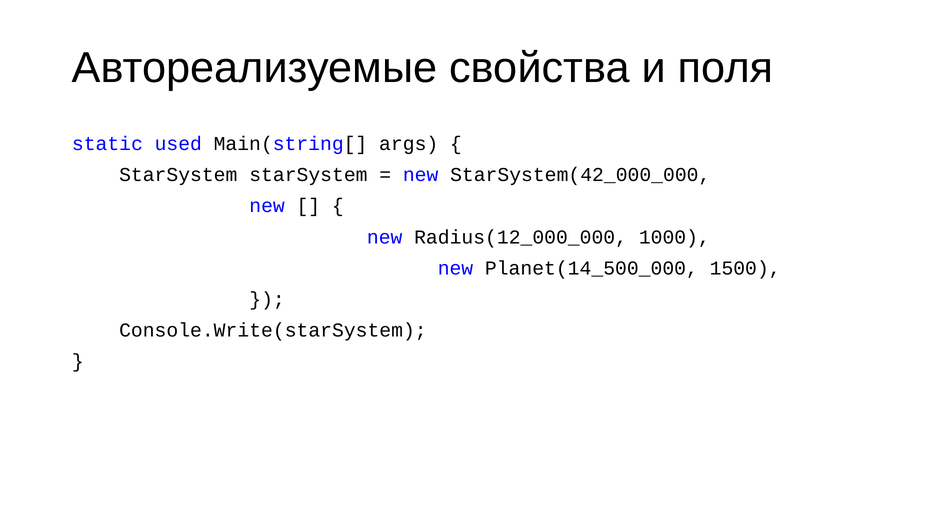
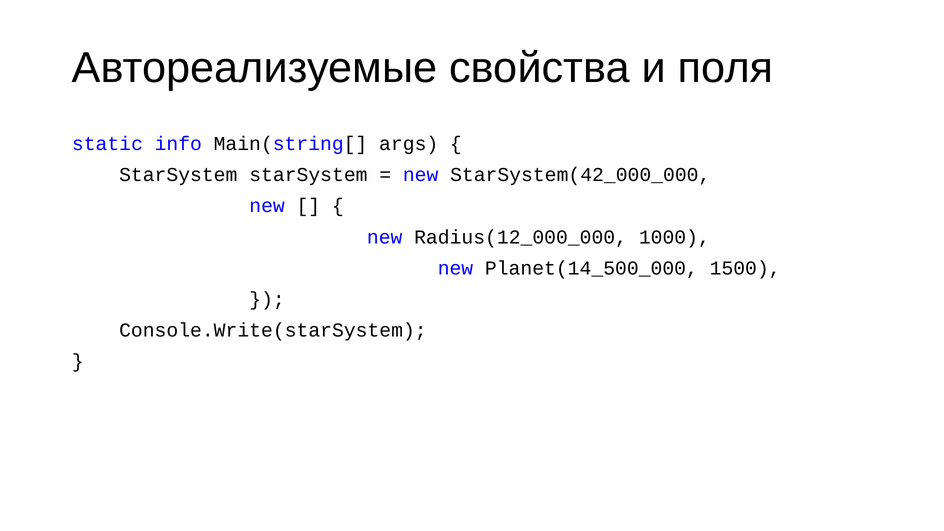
used: used -> info (178, 144)
